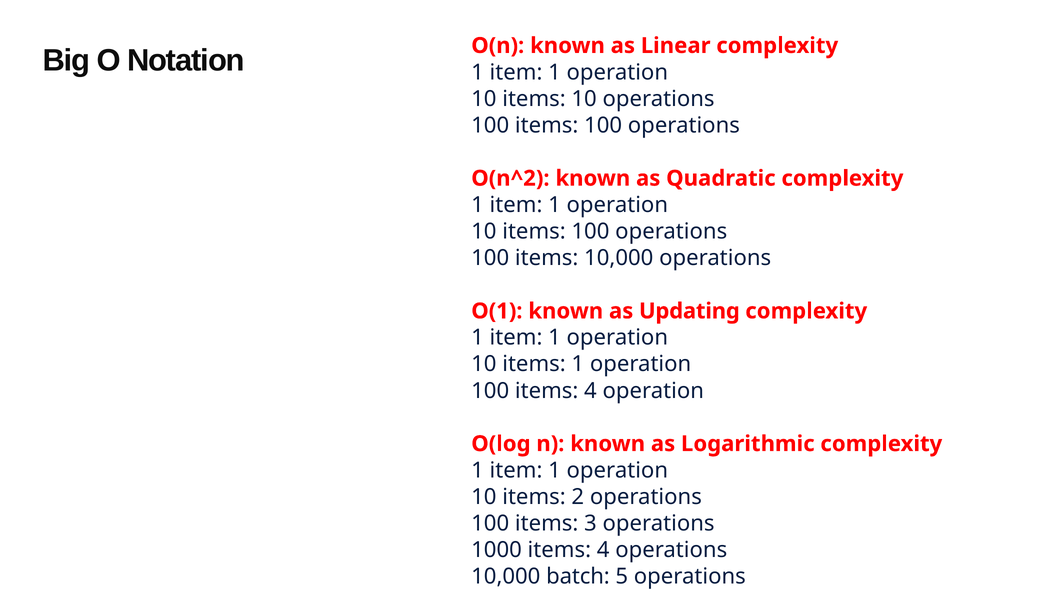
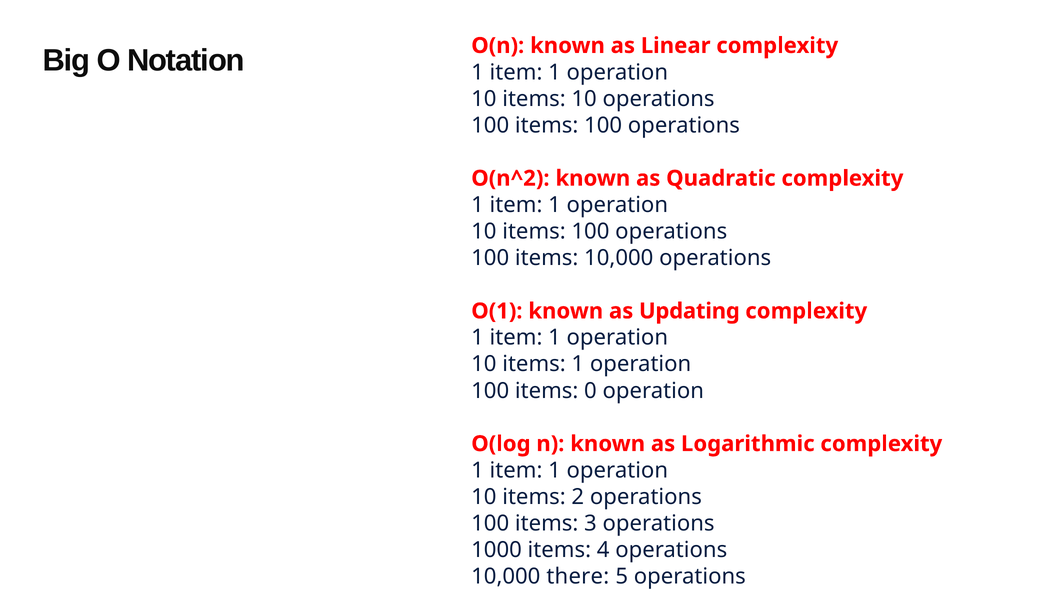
100 items 4: 4 -> 0 (590, 391)
batch: batch -> there (578, 576)
